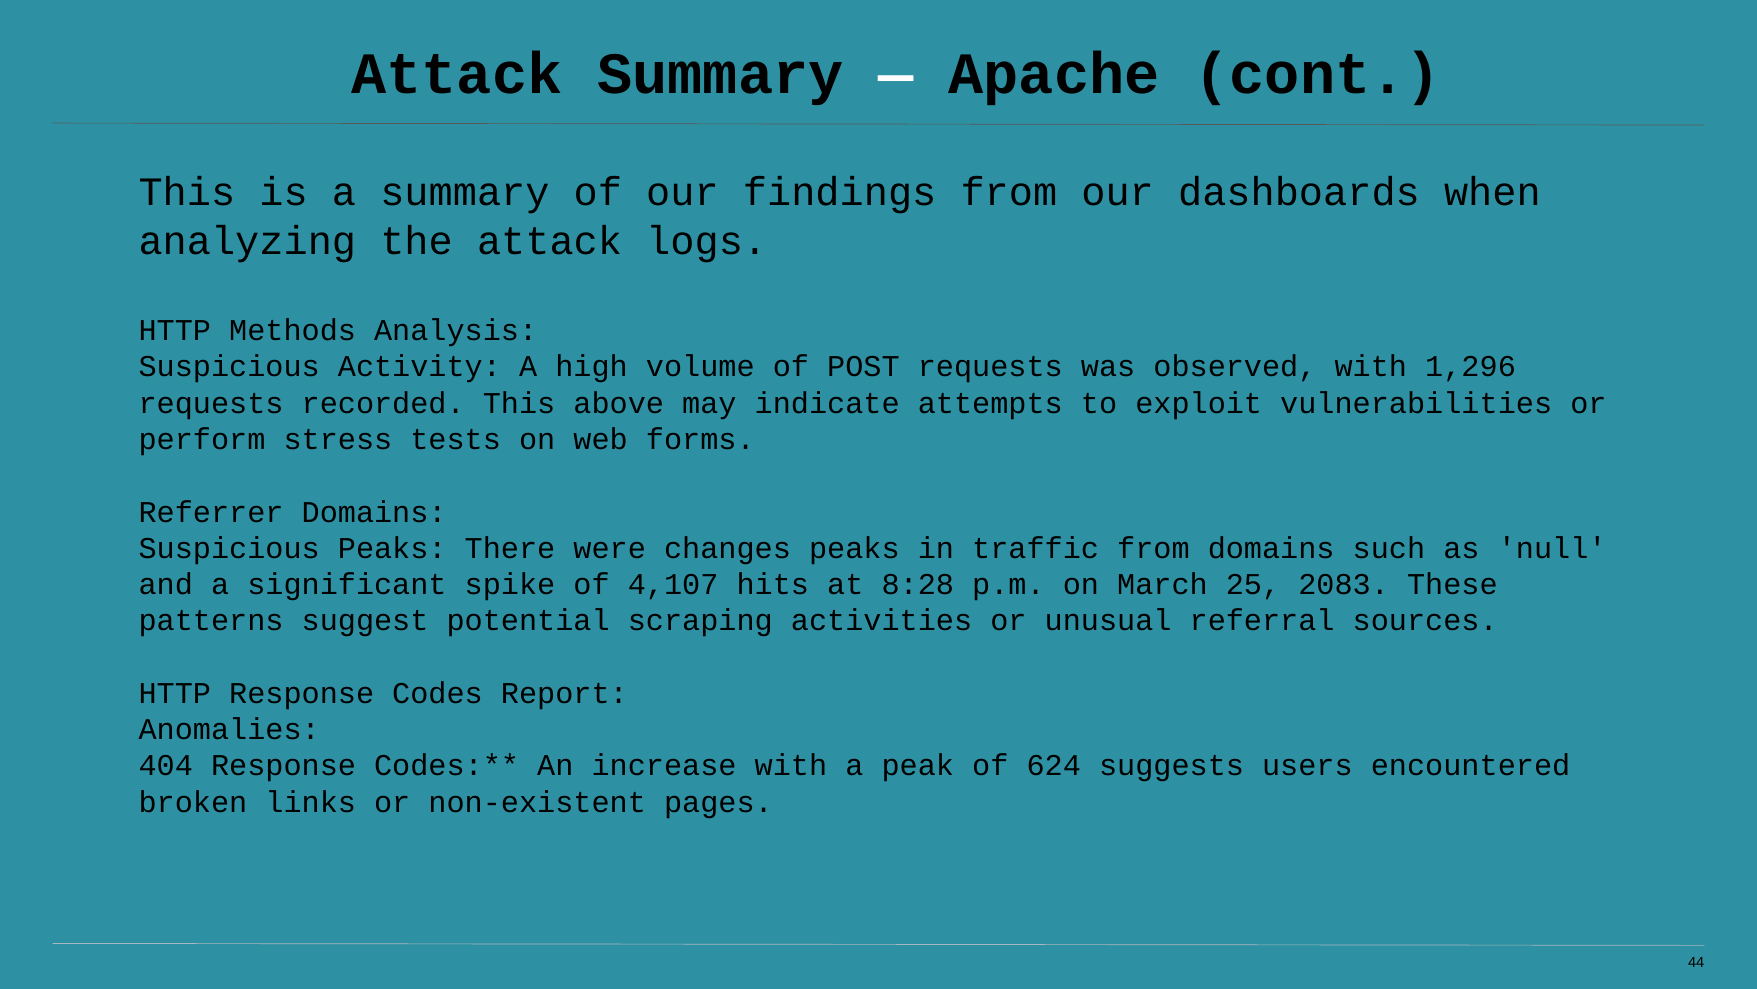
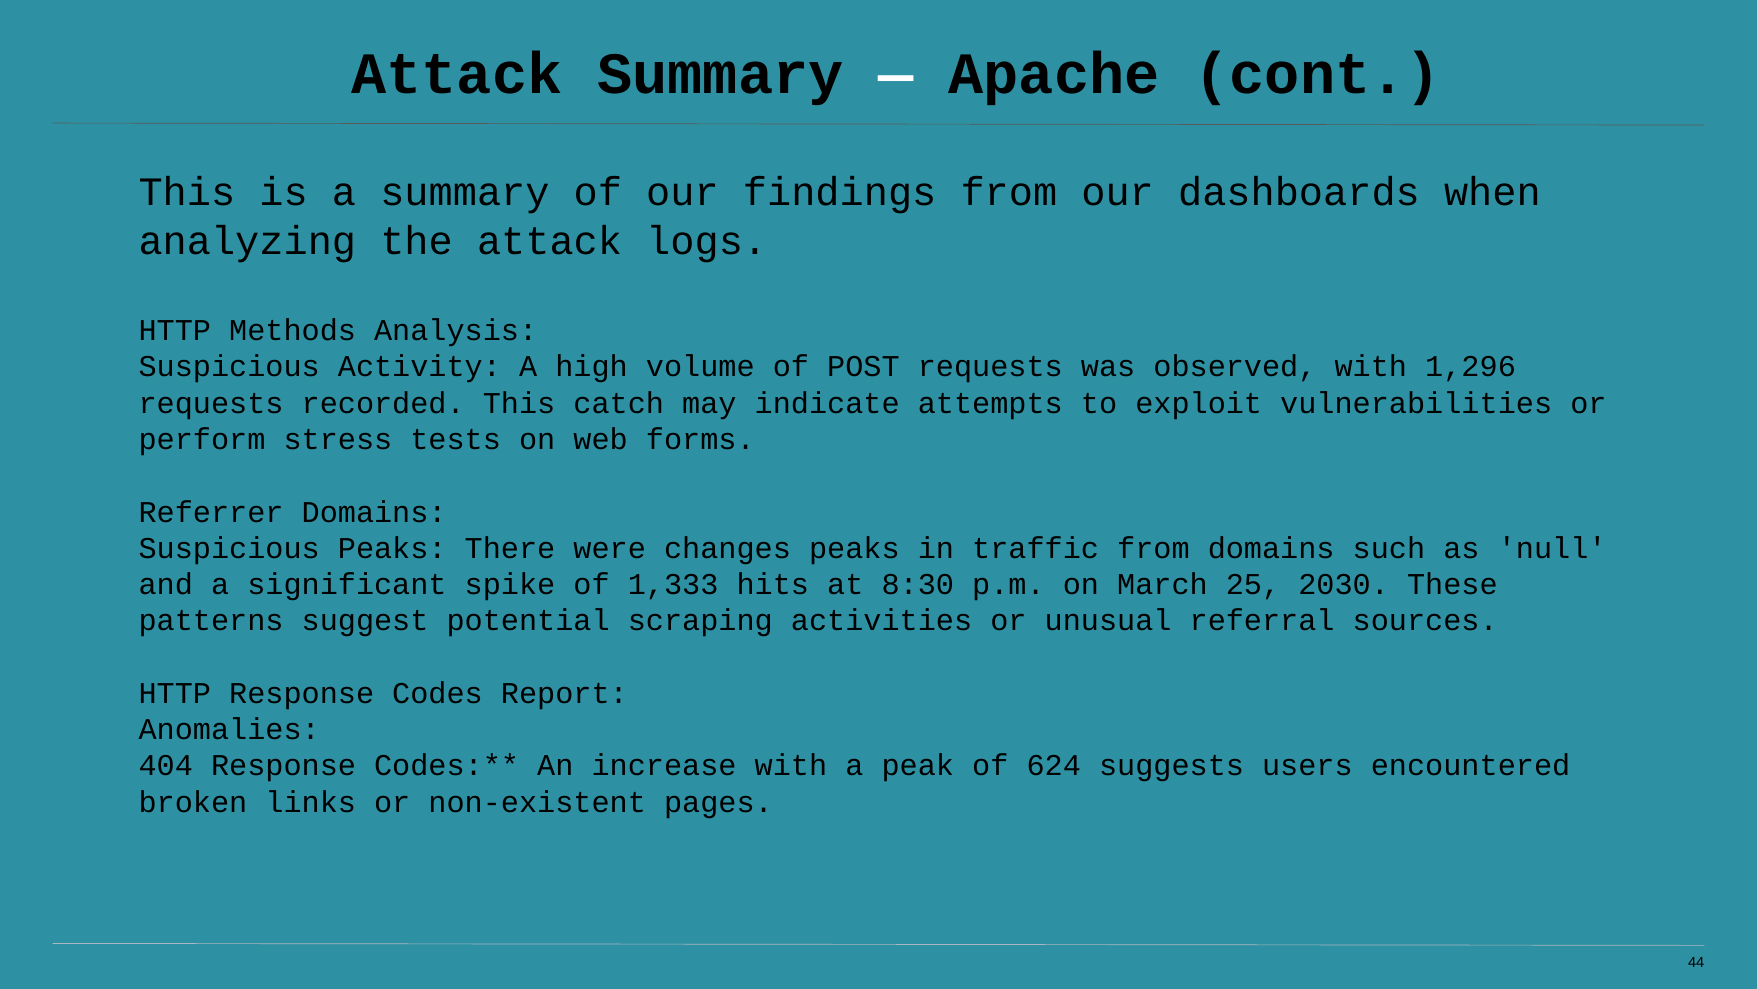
above: above -> catch (619, 403)
4,107: 4,107 -> 1,333 (673, 584)
8:28: 8:28 -> 8:30 (918, 584)
2083: 2083 -> 2030 (1344, 584)
